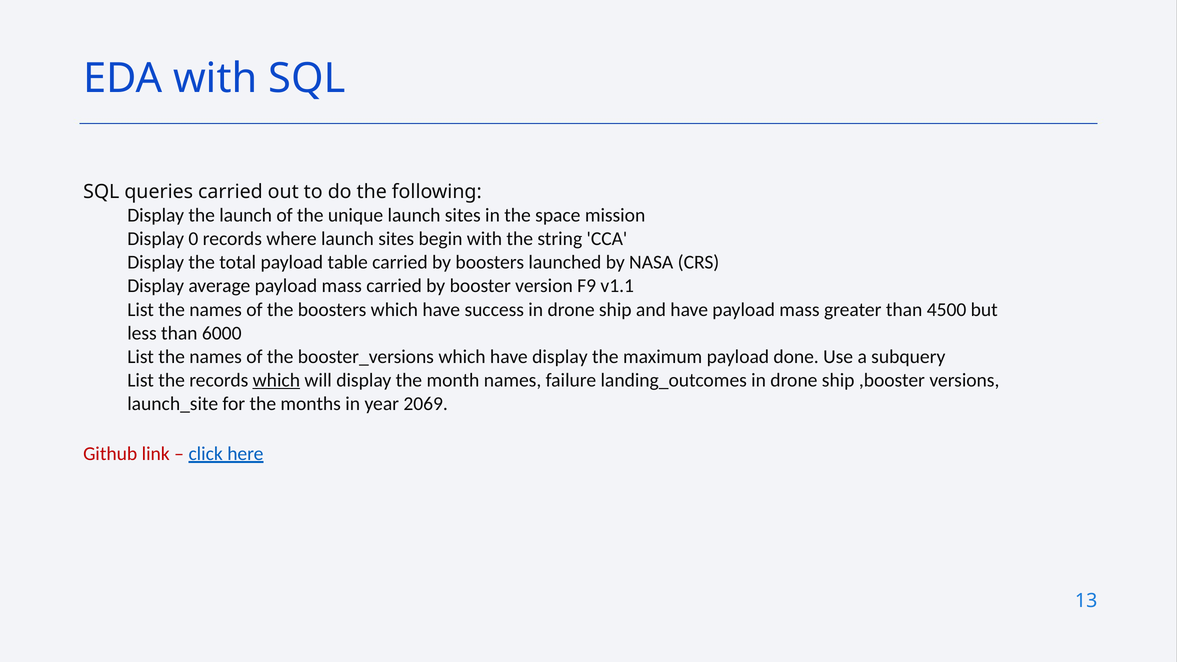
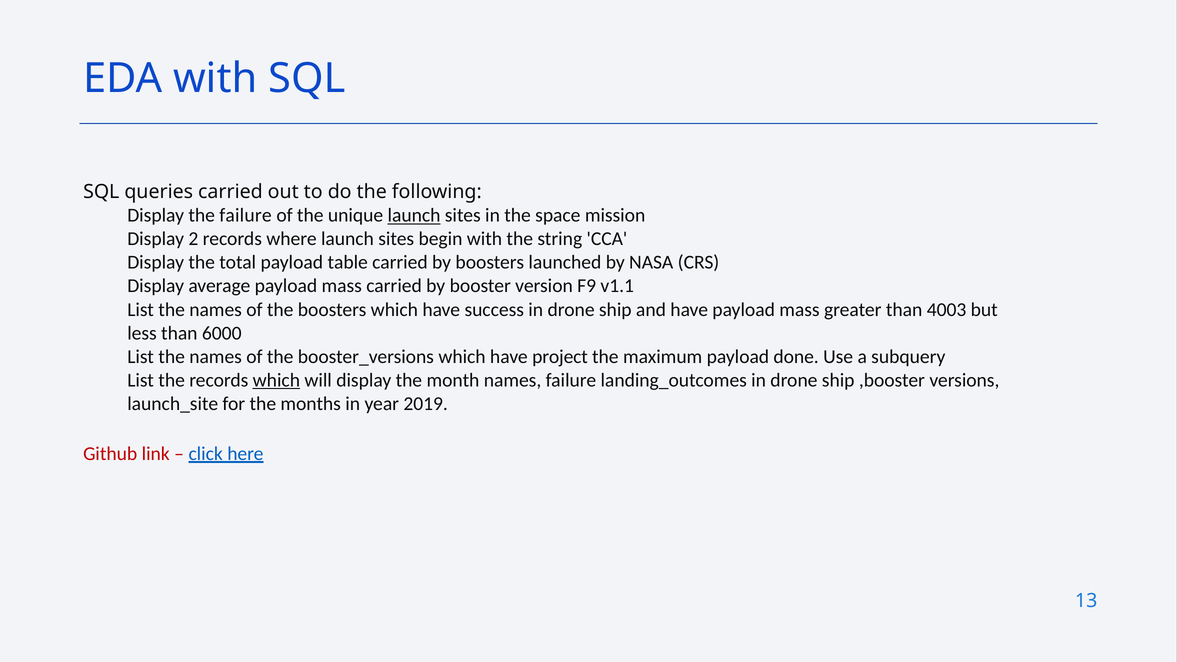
the launch: launch -> failure (245, 215)
launch underline: none -> present (414, 215)
0: 0 -> 2 (193, 239)
4500: 4500 -> 4003 (947, 310)
have display: display -> project (560, 357)
2069: 2069 -> 2019 (426, 404)
